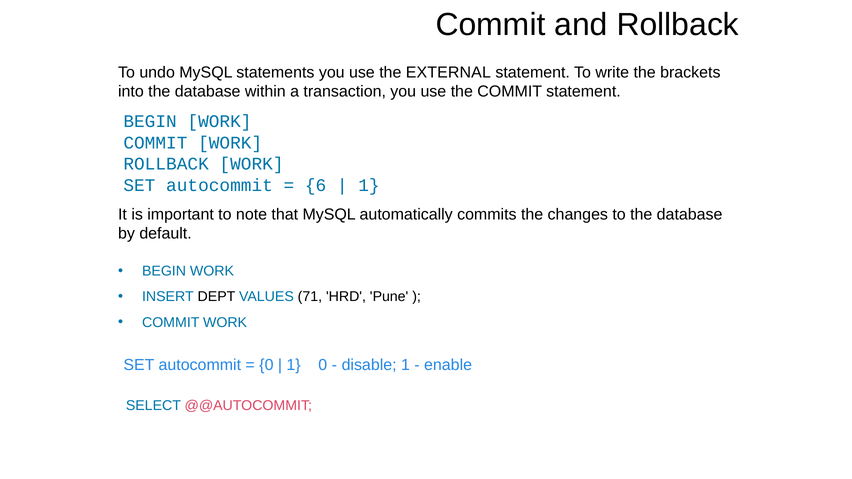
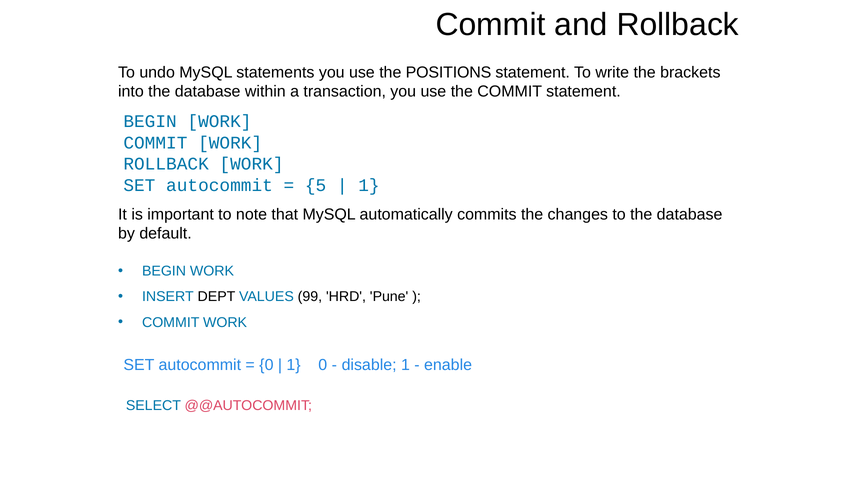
EXTERNAL: EXTERNAL -> POSITIONS (448, 72)
6: 6 -> 5 (316, 185)
71: 71 -> 99 (310, 297)
